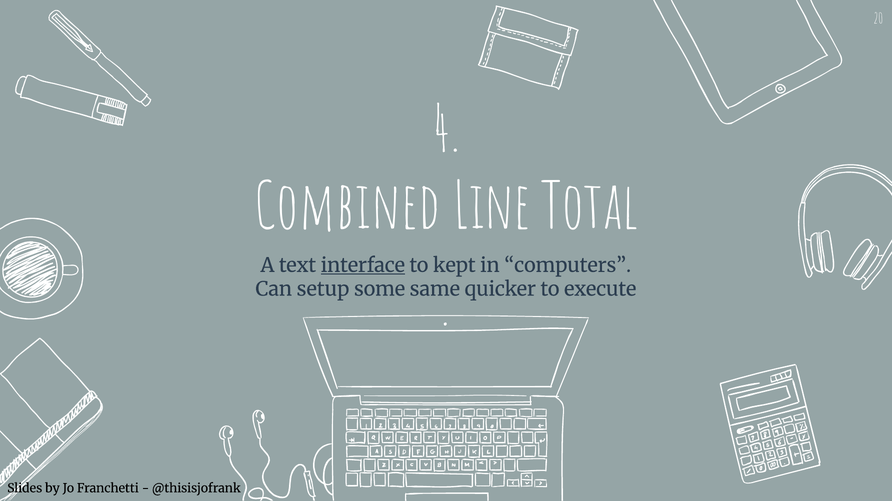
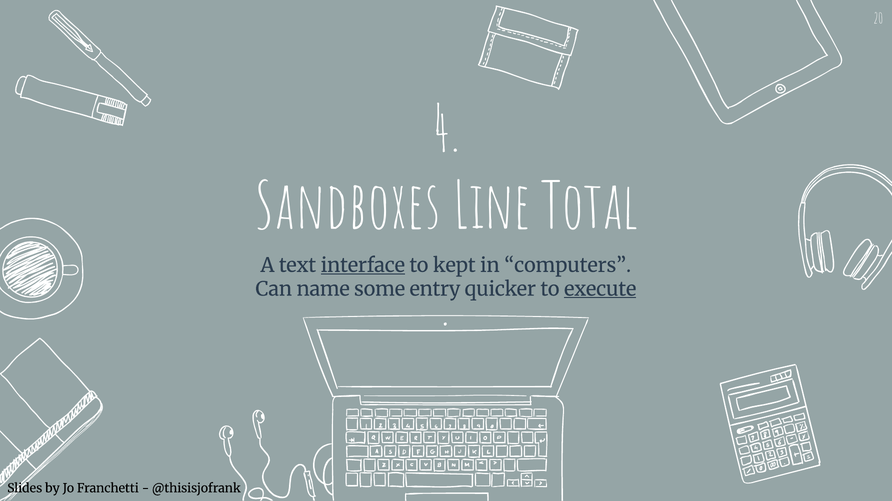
Combined: Combined -> Sandboxes (348, 208)
setup: setup -> name (323, 290)
same: same -> entry (435, 290)
execute underline: none -> present (600, 290)
